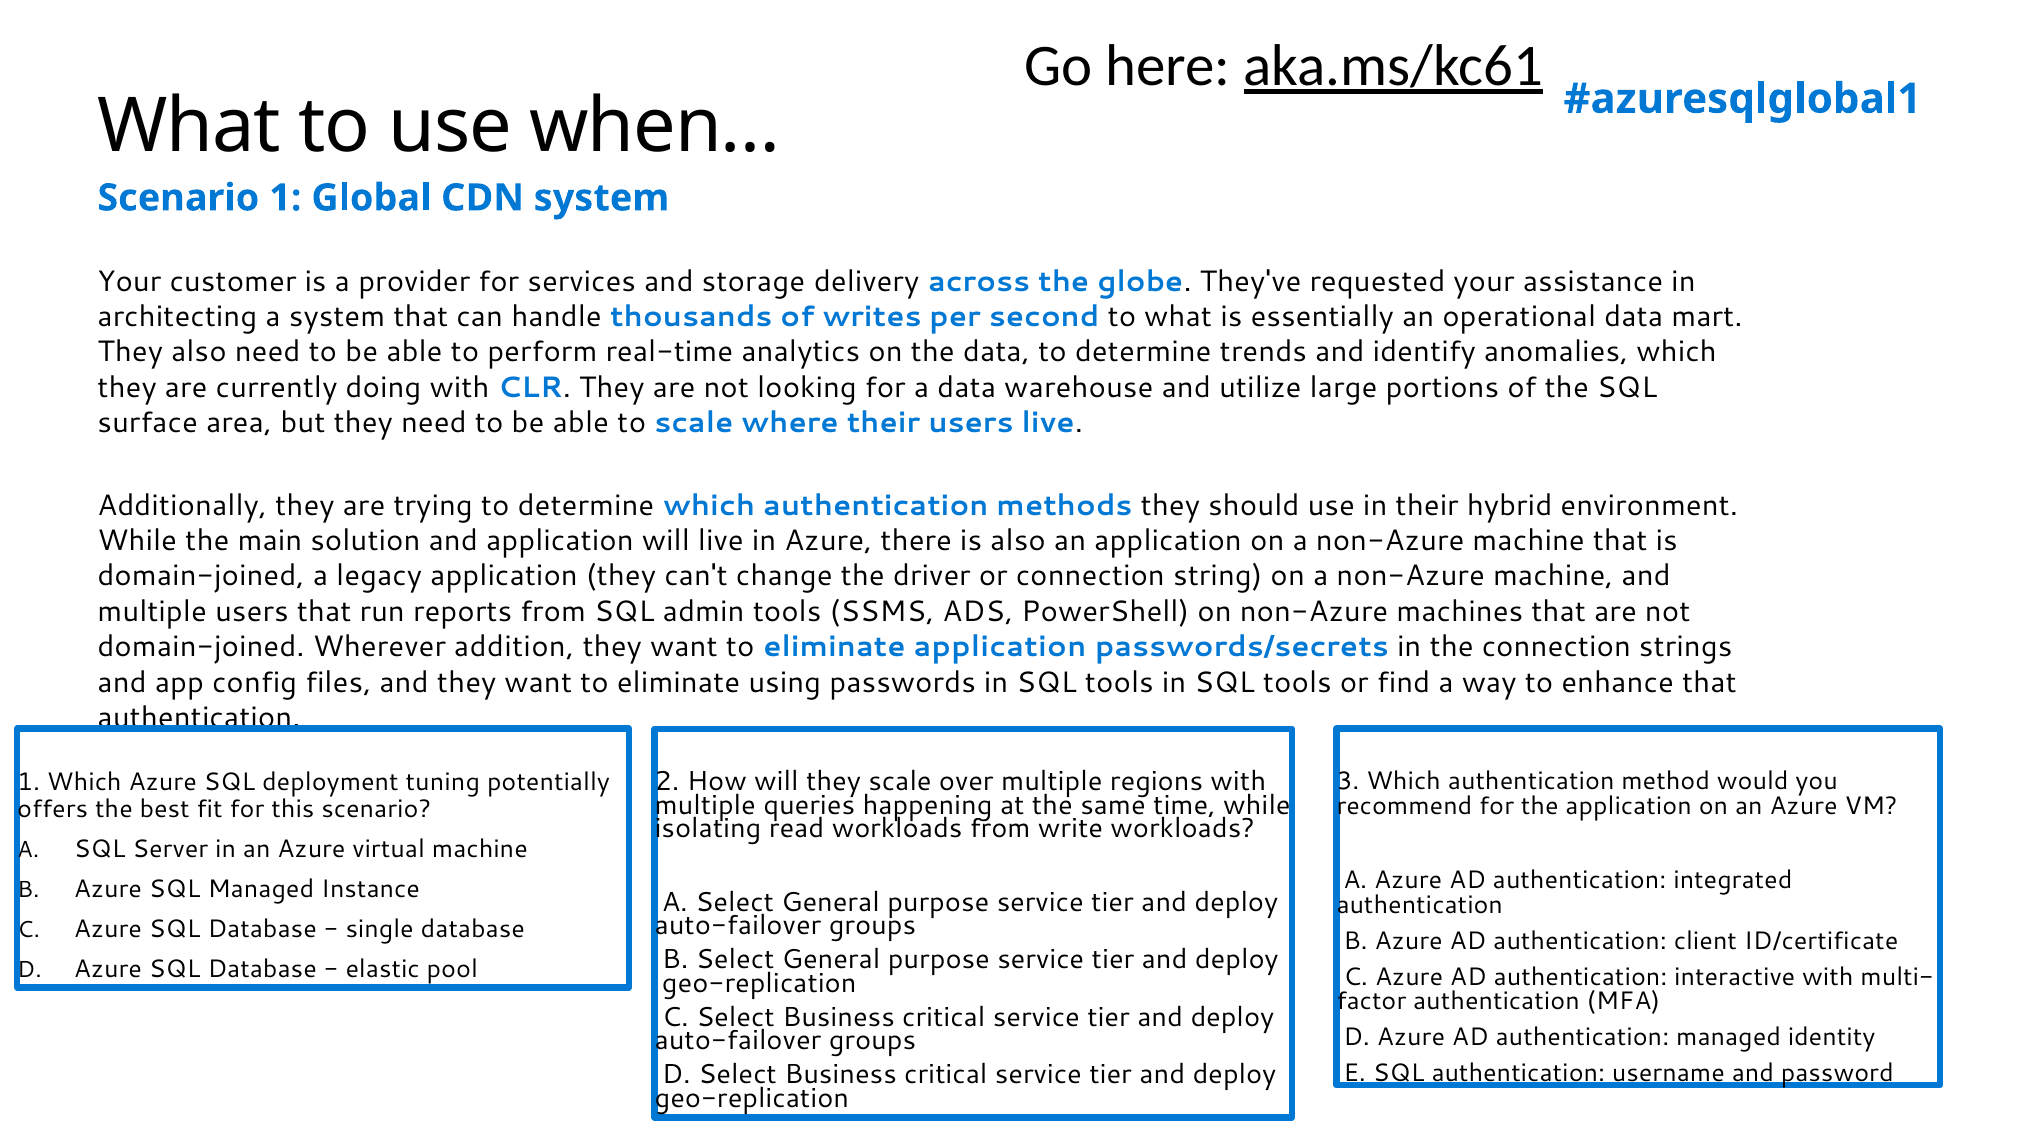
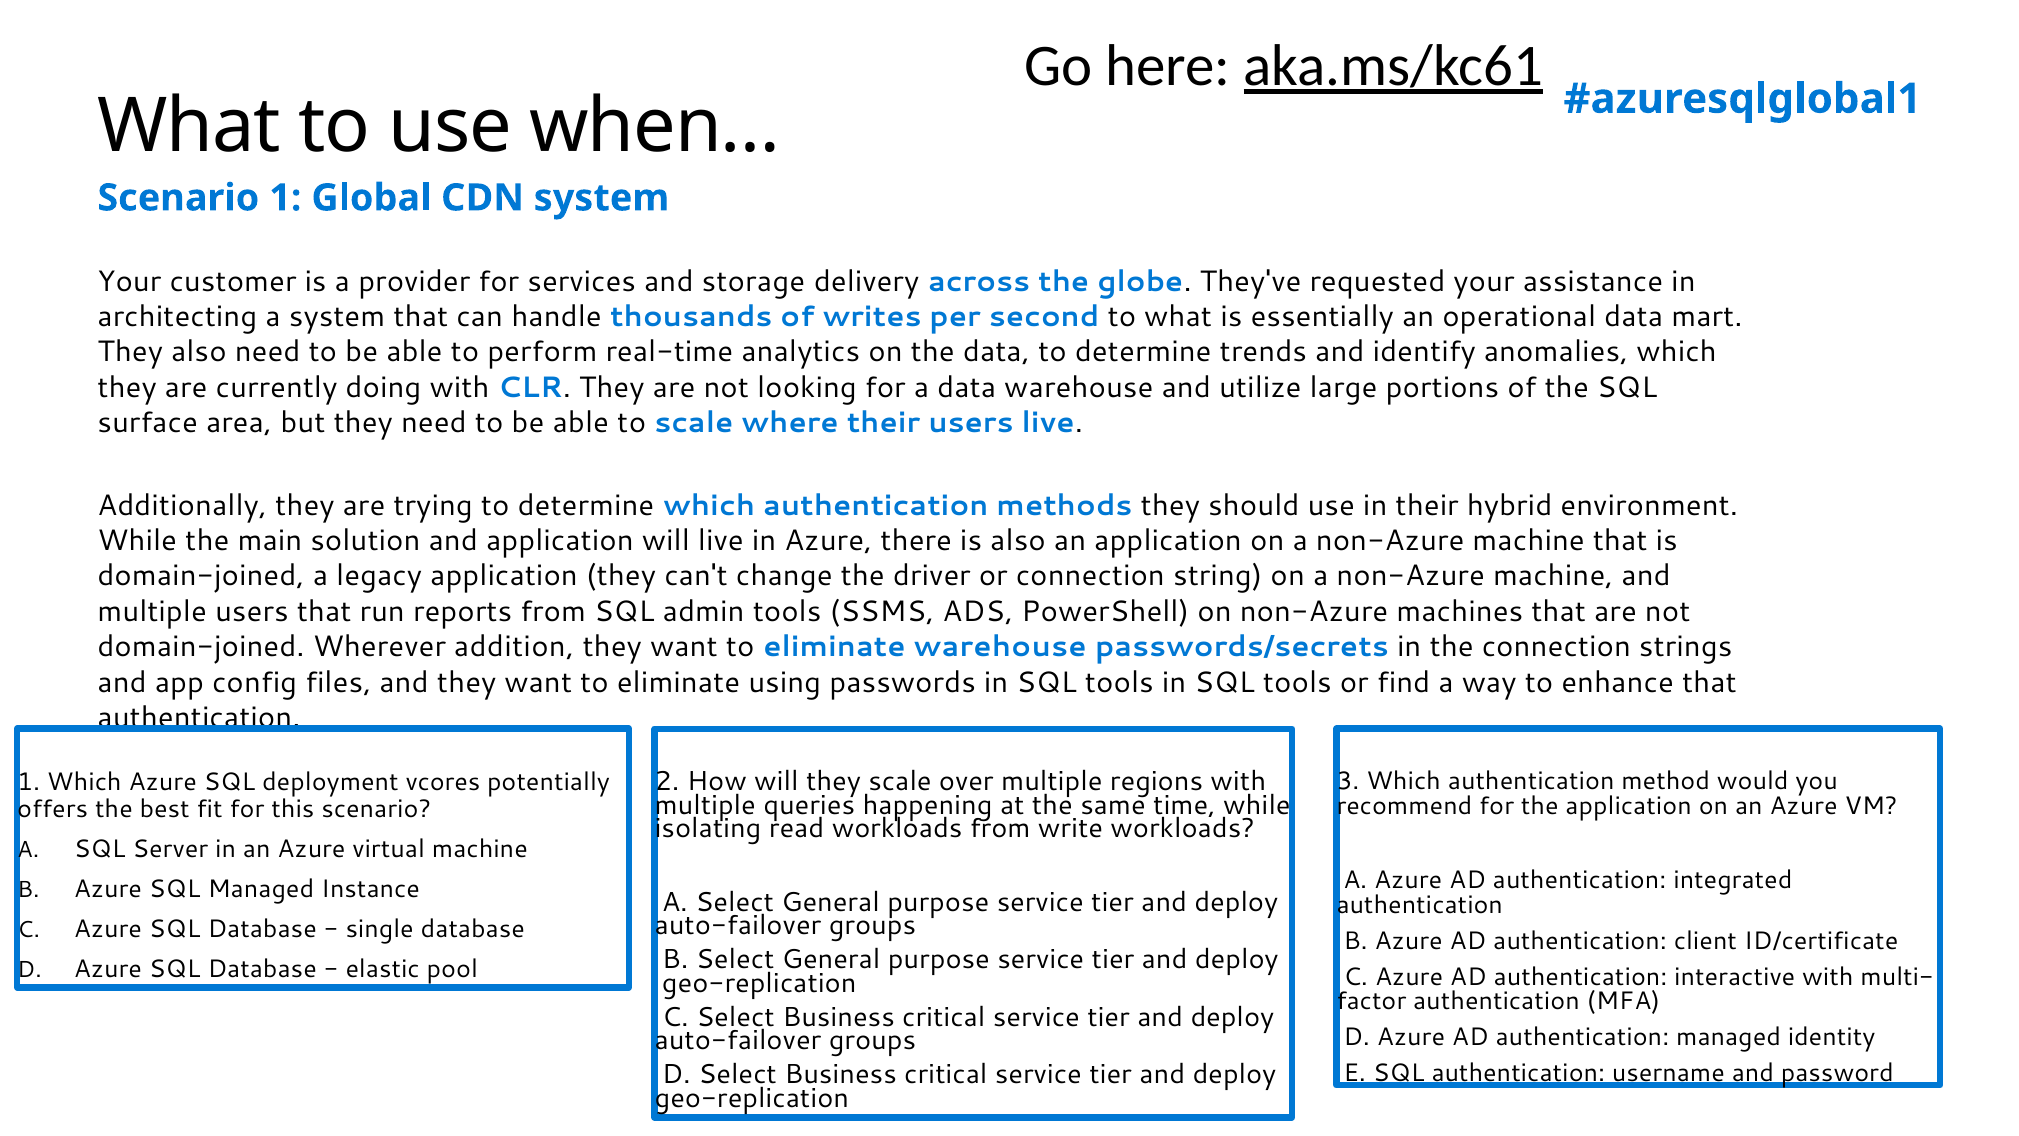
eliminate application: application -> warehouse (1000, 647)
tuning: tuning -> vcores (443, 782)
